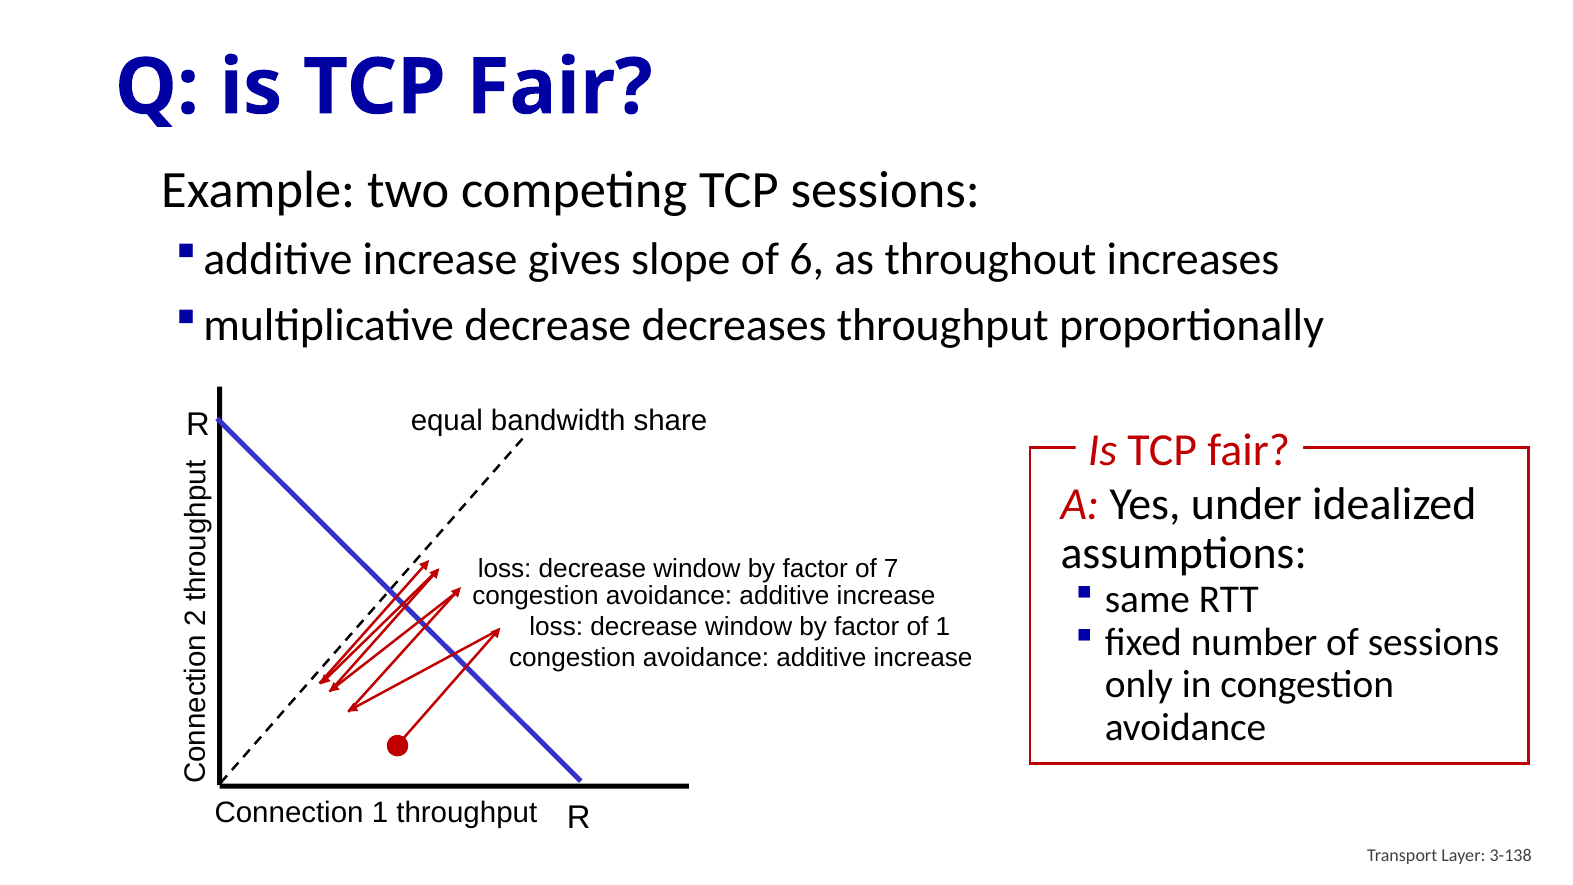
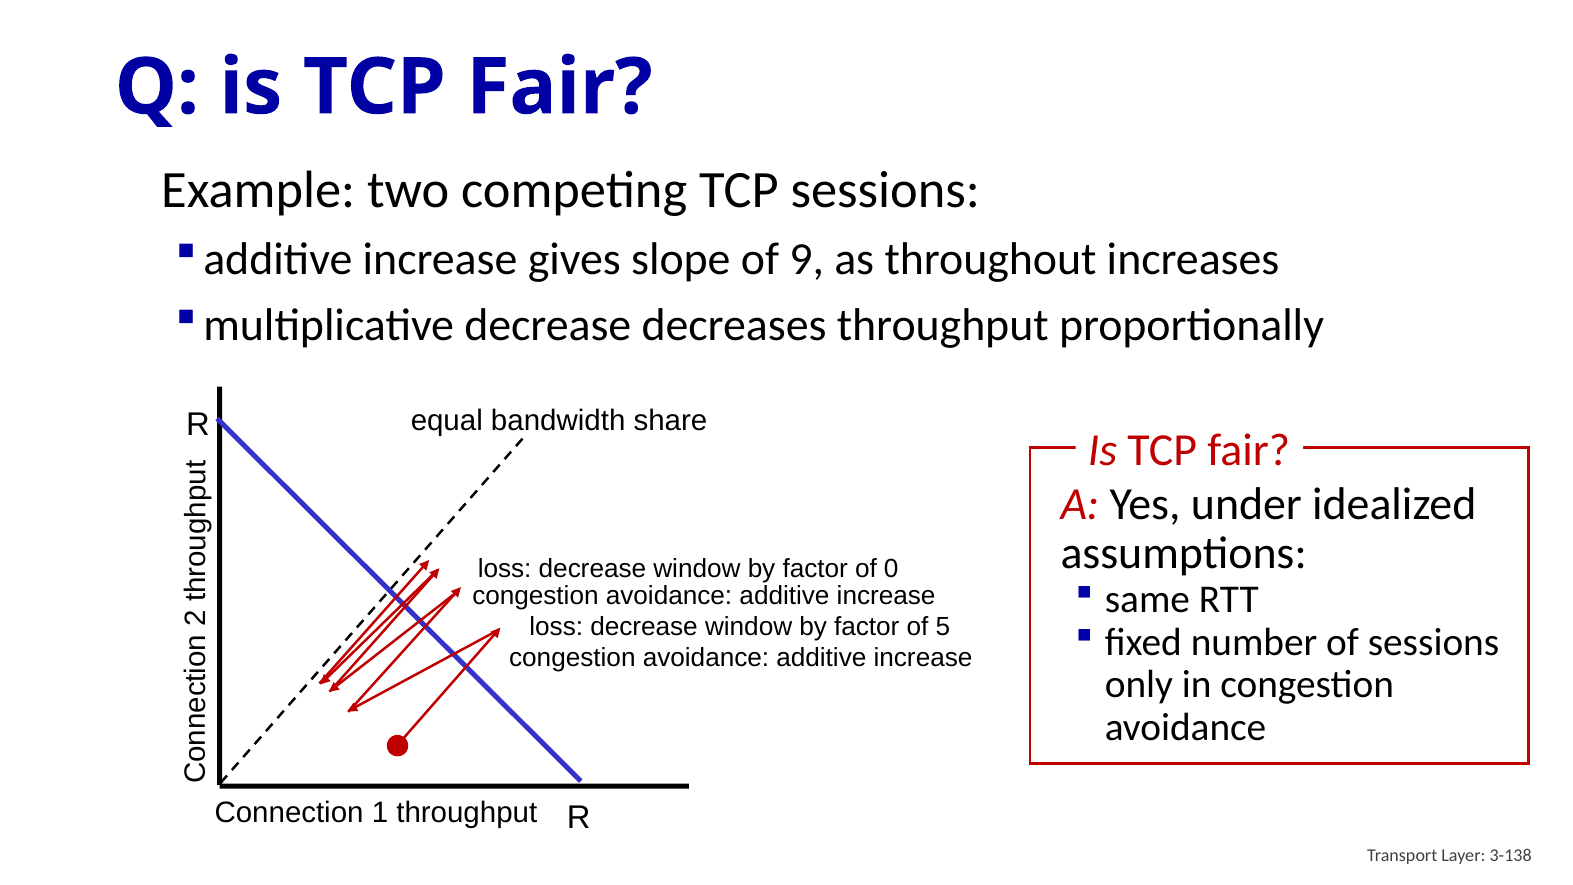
6: 6 -> 9 (807, 259)
7: 7 -> 0 (891, 569)
of 1: 1 -> 5 (943, 627)
